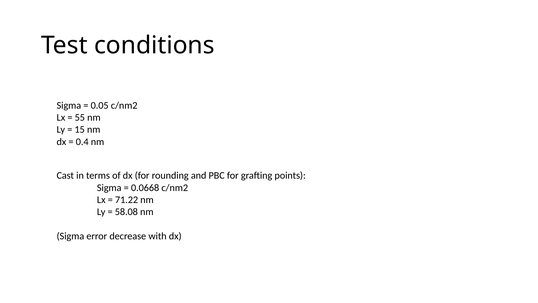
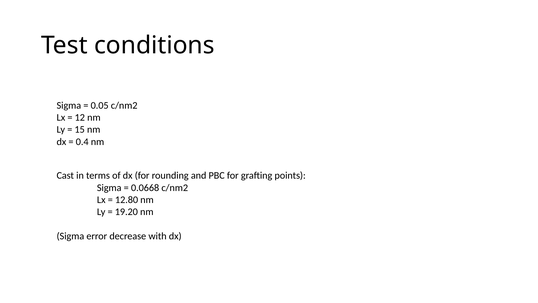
55: 55 -> 12 (80, 117)
71.22: 71.22 -> 12.80 (127, 200)
58.08: 58.08 -> 19.20 (126, 212)
